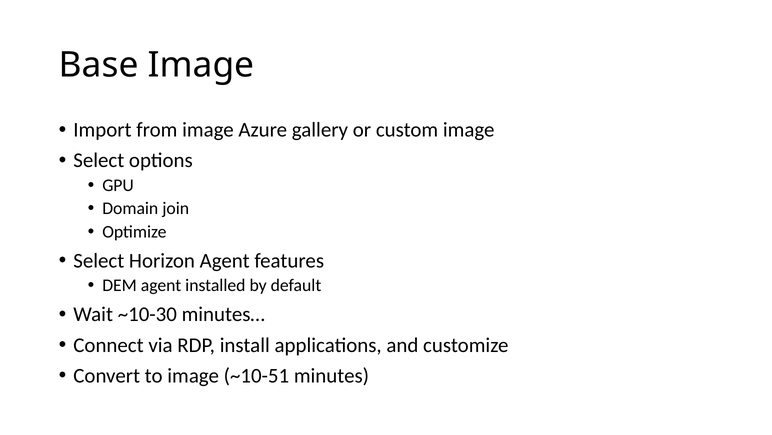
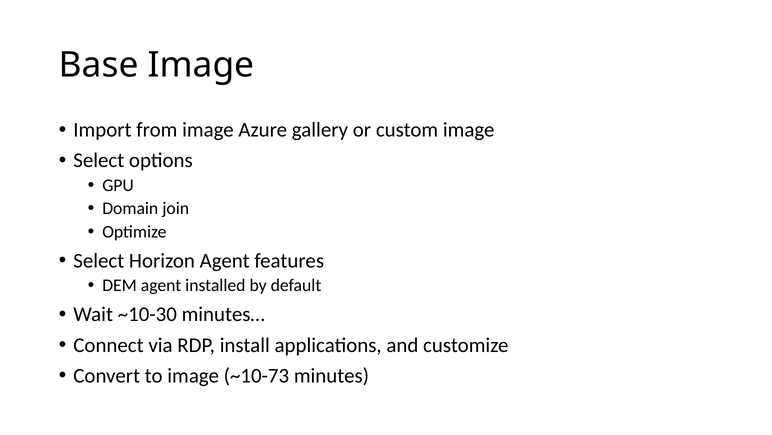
~10-51: ~10-51 -> ~10-73 (256, 375)
